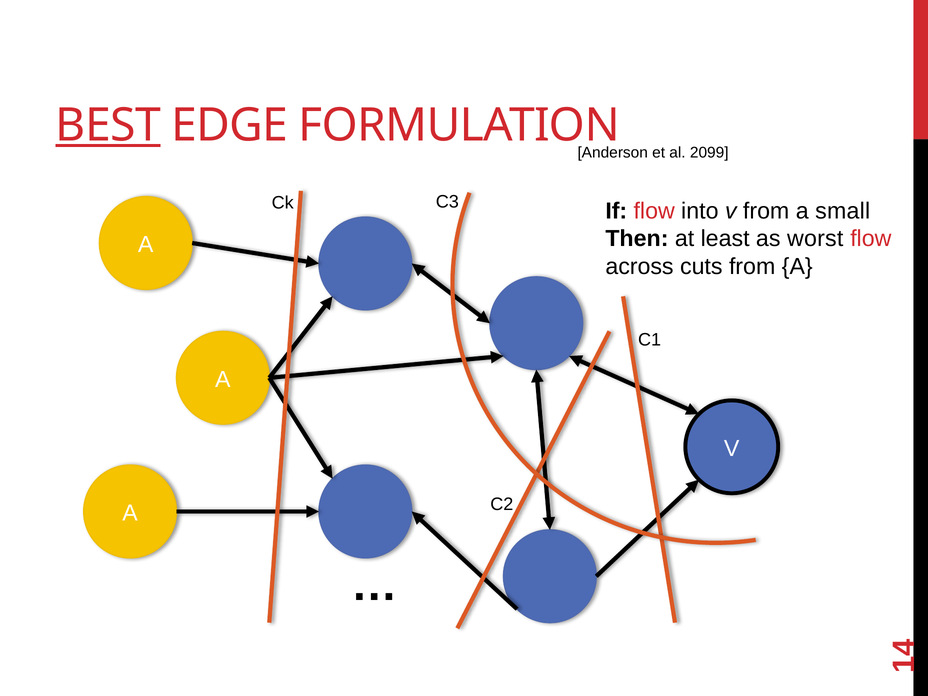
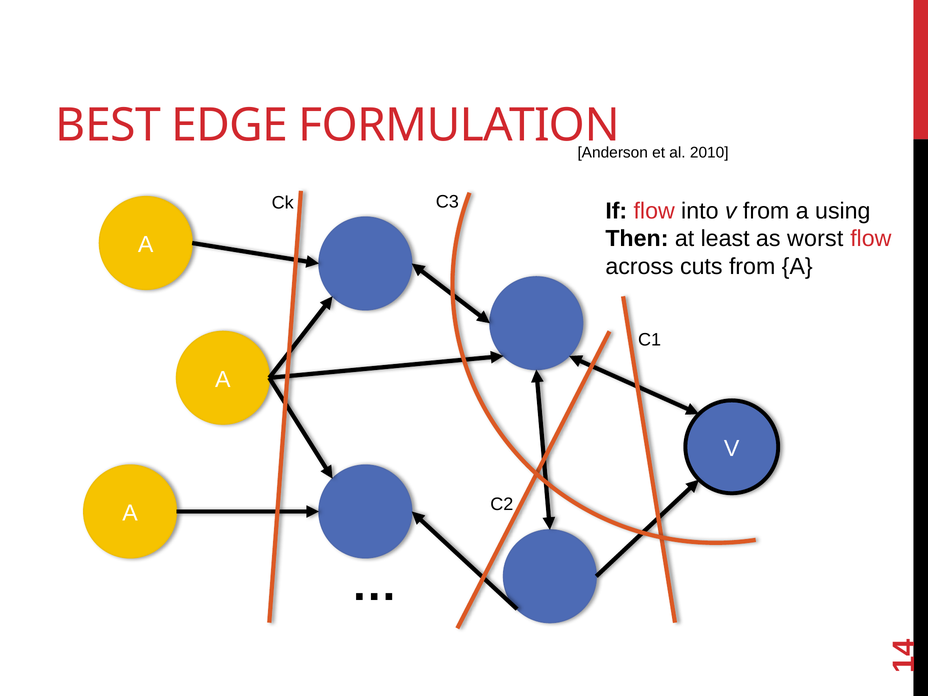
BEST underline: present -> none (108, 125)
2099: 2099 -> 2010 (709, 152)
small: small -> using (843, 211)
